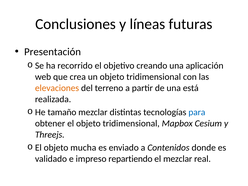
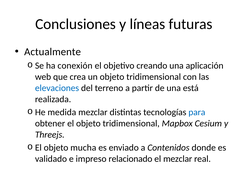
Presentación: Presentación -> Actualmente (53, 52)
recorrido: recorrido -> conexión (75, 66)
elevaciones colour: orange -> blue (57, 88)
tamaño: tamaño -> medida (62, 112)
repartiendo: repartiendo -> relacionado (130, 159)
